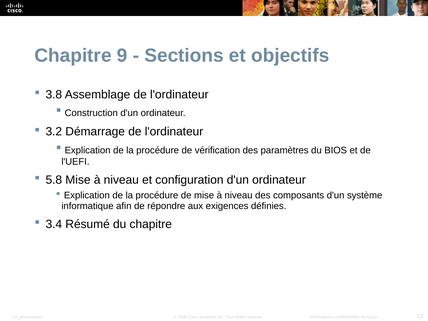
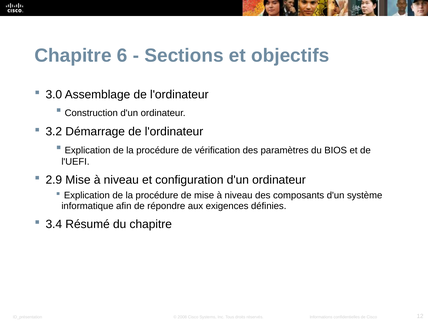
9: 9 -> 6 (122, 55)
3.8: 3.8 -> 3.0 (54, 94)
5.8: 5.8 -> 2.9 (54, 180)
